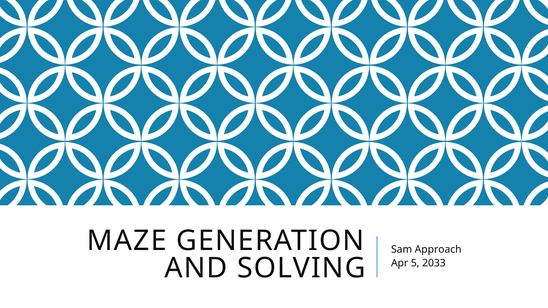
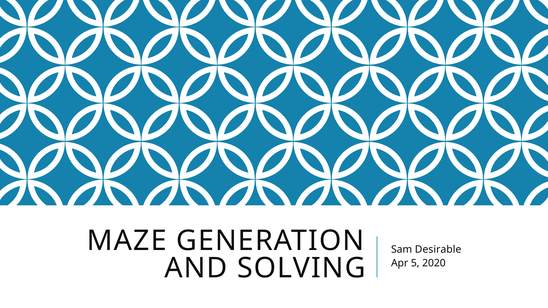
Approach: Approach -> Desirable (438, 250)
2033: 2033 -> 2020 (434, 263)
